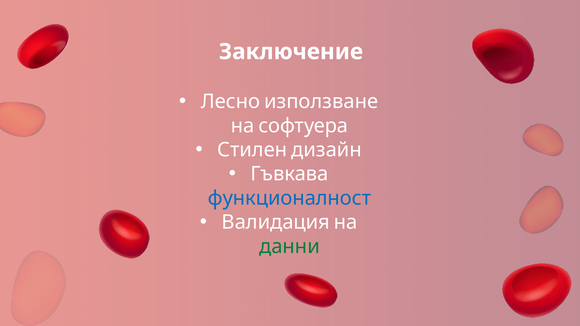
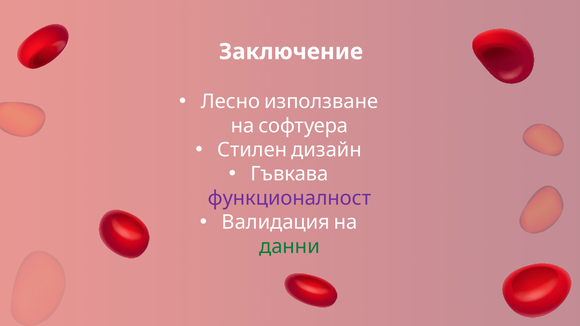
функционалност colour: blue -> purple (290, 198)
